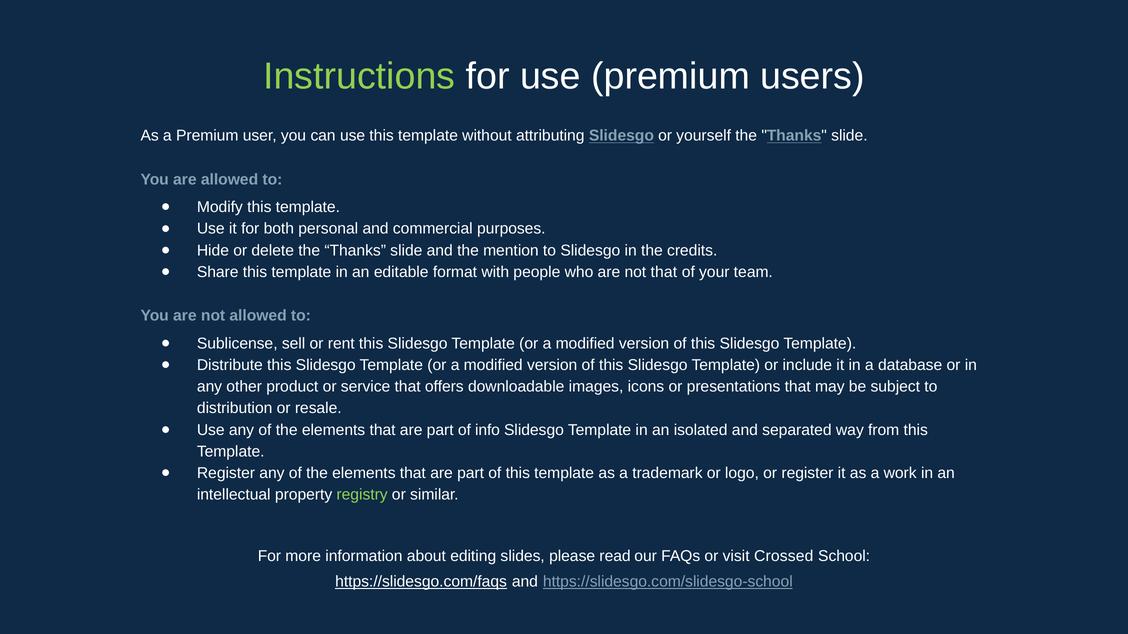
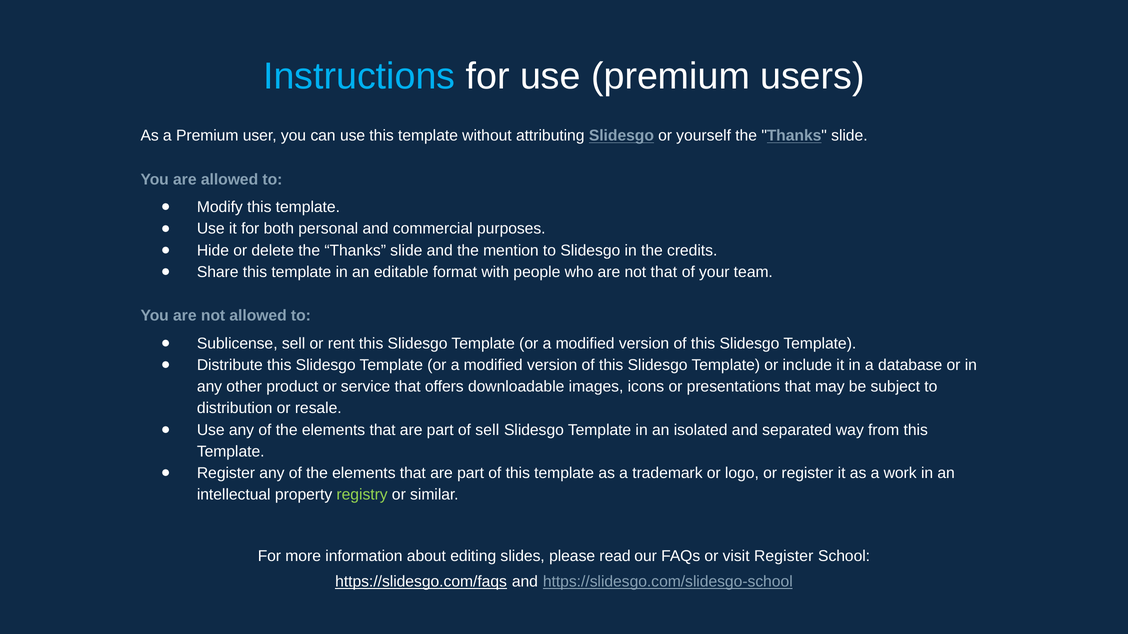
Instructions colour: light green -> light blue (359, 76)
of info: info -> sell (487, 430)
visit Crossed: Crossed -> Register (784, 557)
